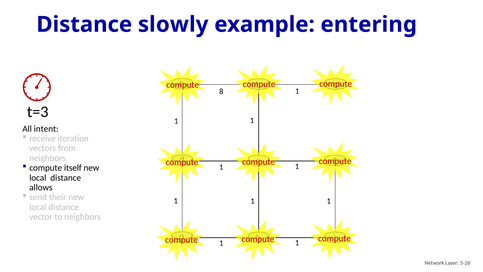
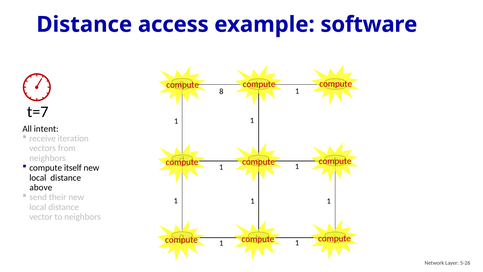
slowly: slowly -> access (173, 24)
entering: entering -> software (369, 24)
t=3: t=3 -> t=7 (38, 112)
allows: allows -> above (41, 187)
